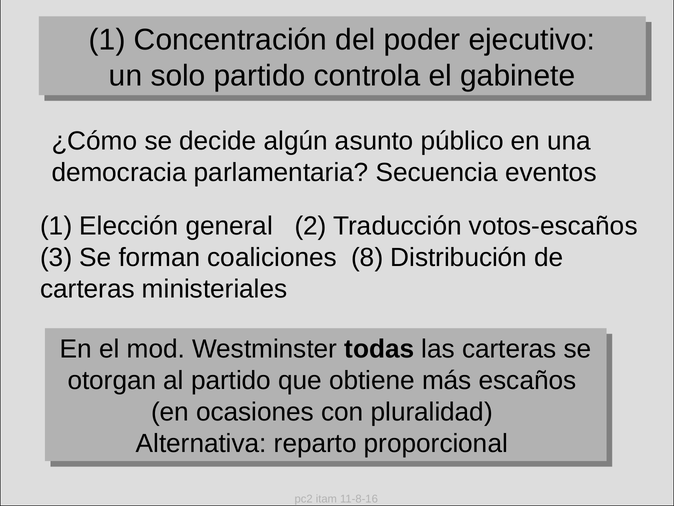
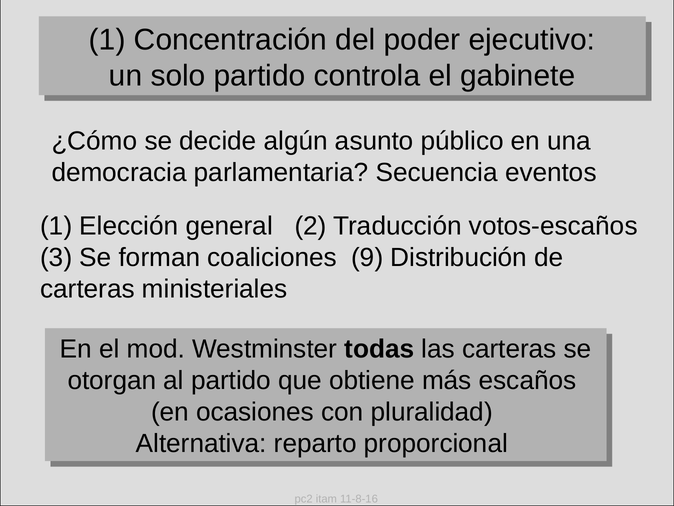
8: 8 -> 9 (367, 258)
